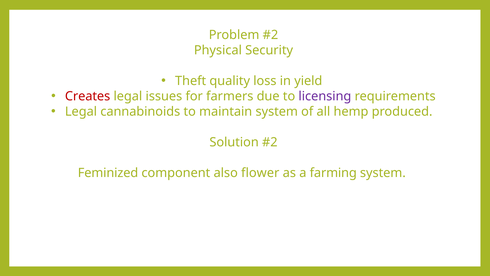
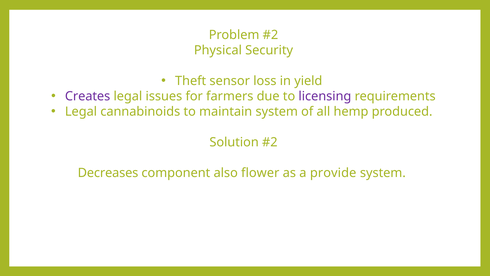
quality: quality -> sensor (230, 81)
Creates colour: red -> purple (88, 96)
Feminized: Feminized -> Decreases (108, 173)
farming: farming -> provide (333, 173)
